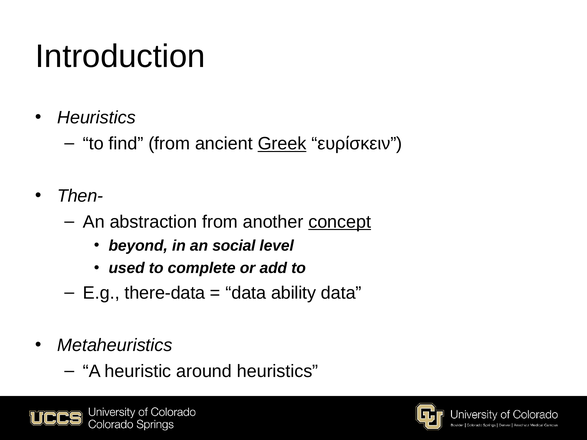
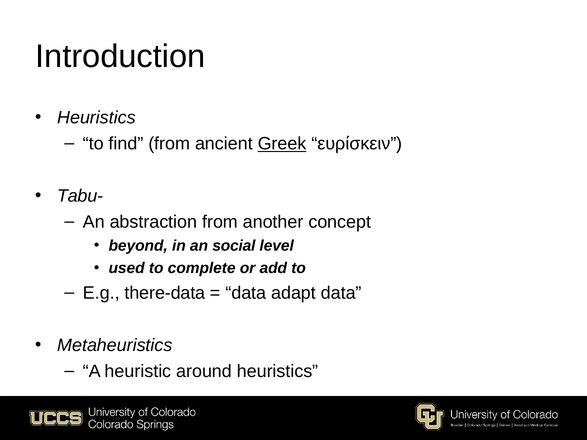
Then-: Then- -> Tabu- (80, 196)
concept underline: present -> none (340, 222)
ability: ability -> adapt (294, 293)
